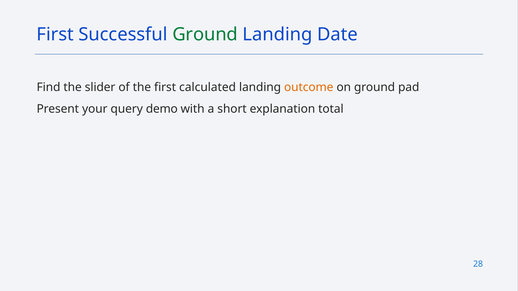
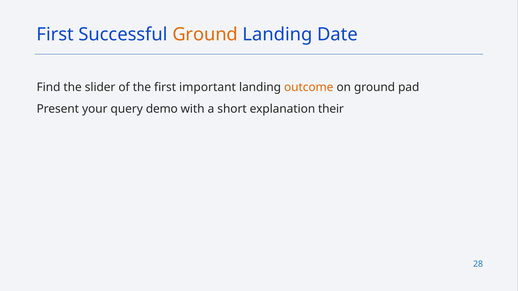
Ground colour: green -> orange (205, 35)
calculated: calculated -> important (208, 87)
total: total -> their (331, 109)
